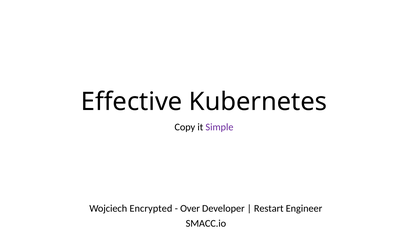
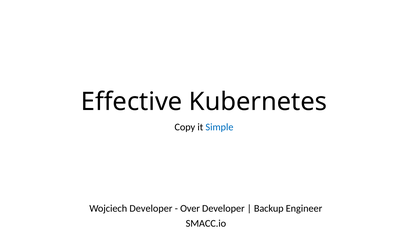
Simple colour: purple -> blue (219, 128)
Wojciech Encrypted: Encrypted -> Developer (151, 209)
Restart: Restart -> Backup (269, 209)
